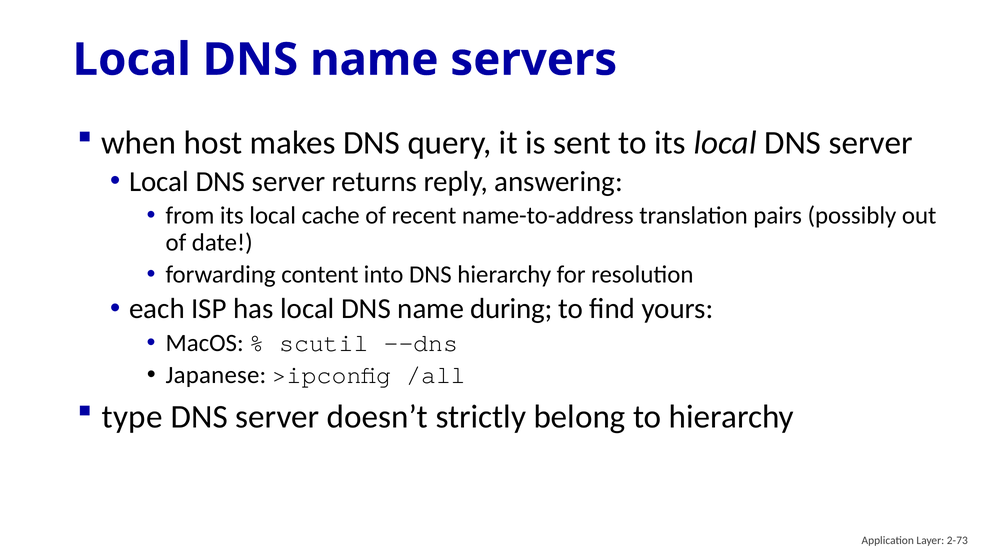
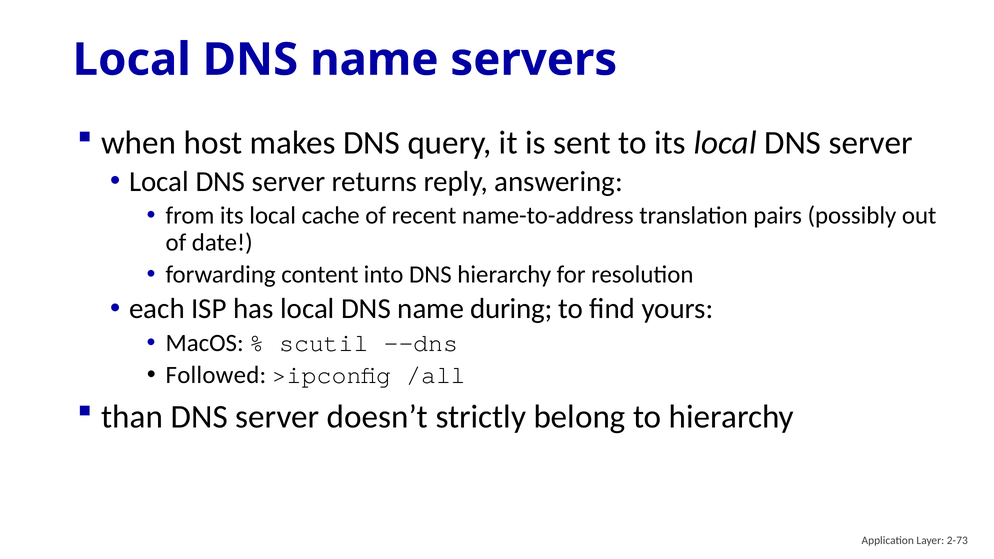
Japanese: Japanese -> Followed (216, 375)
type: type -> than (132, 417)
